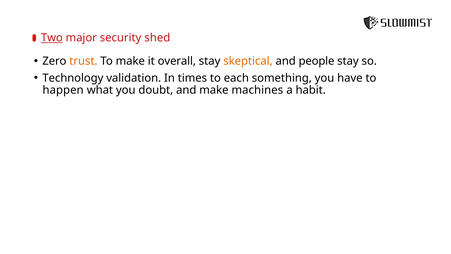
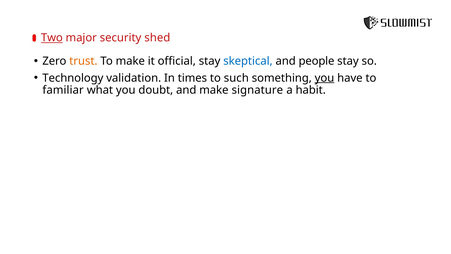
overall: overall -> official (177, 61)
skeptical colour: orange -> blue (248, 61)
each: each -> such (236, 78)
you underline: none -> present (325, 78)
happen: happen -> familiar (63, 90)
machines: machines -> signature (257, 90)
